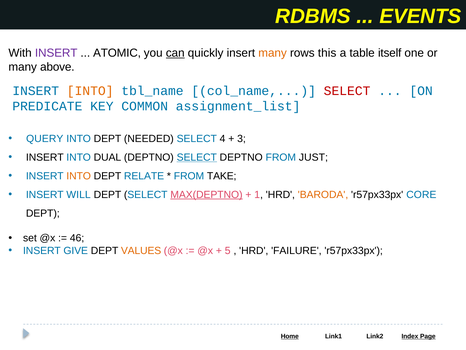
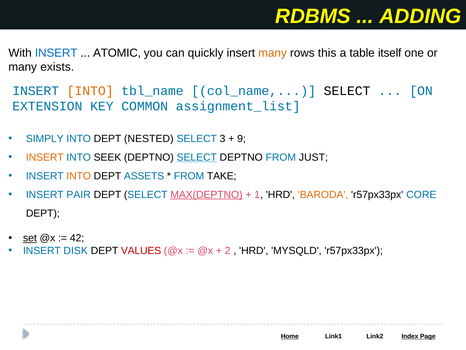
EVENTS: EVENTS -> ADDING (420, 16)
INSERT colour: purple -> blue (56, 53)
can underline: present -> none (175, 53)
above: above -> exists (57, 67)
SELECT colour: red -> black (347, 91)
PREDICATE: PREDICATE -> EXTENSION (47, 106)
QUERY: QUERY -> SIMPLY (45, 139)
NEEDED: NEEDED -> NESTED (149, 139)
4: 4 -> 3 (223, 139)
3: 3 -> 9 (241, 139)
INSERT colour: black -> orange (45, 157)
DUAL: DUAL -> SEEK (107, 157)
RELATE: RELATE -> ASSETS (144, 176)
WILL: WILL -> PAIR (79, 194)
set underline: none -> present (30, 238)
46: 46 -> 42 (77, 238)
GIVE: GIVE -> DISK (76, 250)
VALUES colour: orange -> red (141, 250)
5: 5 -> 2 (228, 250)
FAILURE: FAILURE -> MYSQLD (296, 250)
